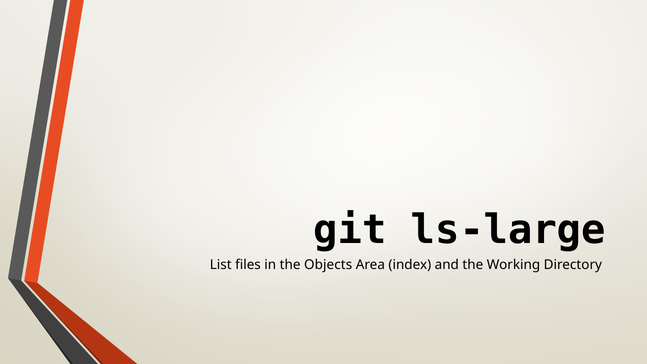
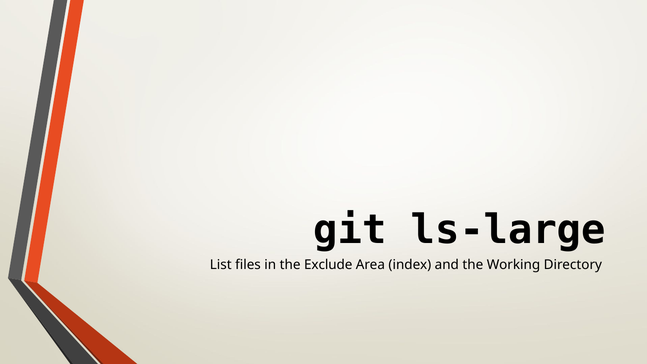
Objects: Objects -> Exclude (328, 265)
